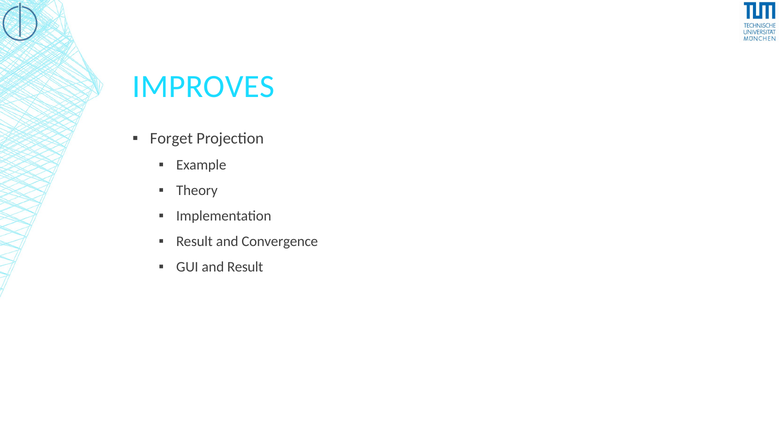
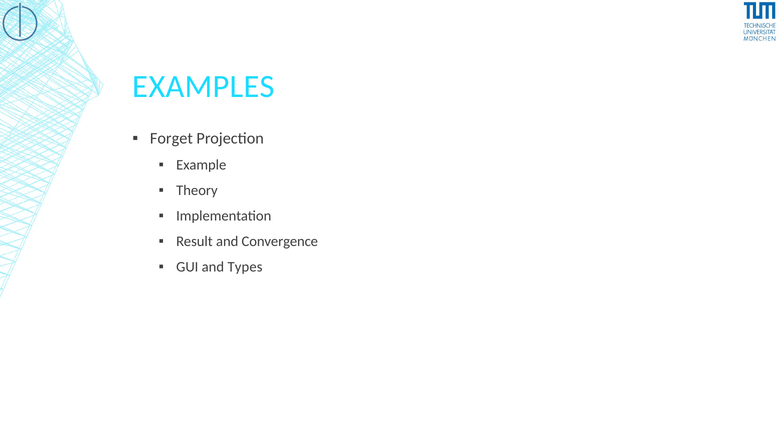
IMPROVES: IMPROVES -> EXAMPLES (203, 87)
and Result: Result -> Types (245, 267)
